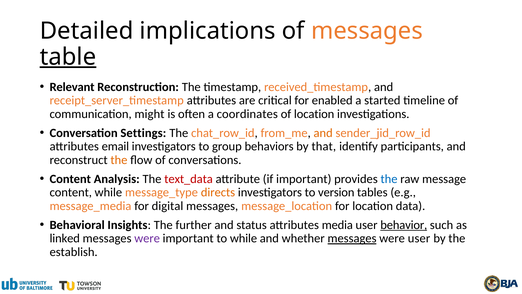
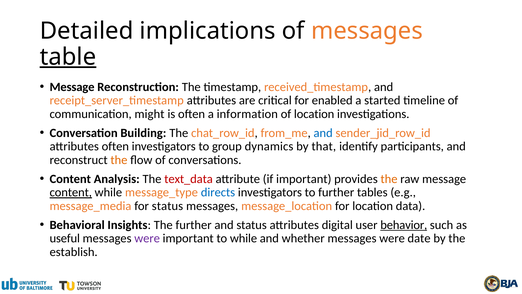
Relevant: Relevant -> Message (72, 87)
coordinates: coordinates -> information (247, 114)
Settings: Settings -> Building (143, 133)
and colour: orange -> blue (323, 133)
attributes email: email -> often (115, 146)
behaviors: behaviors -> dynamics (269, 146)
the colour: blue -> orange (389, 179)
content underline: none -> present (71, 192)
directs colour: orange -> blue (218, 192)
to version: version -> further (336, 192)
for digital: digital -> status (167, 206)
media: media -> digital (337, 225)
linked: linked -> useful (65, 238)
messages underline: present -> none (352, 238)
were user: user -> date (419, 238)
